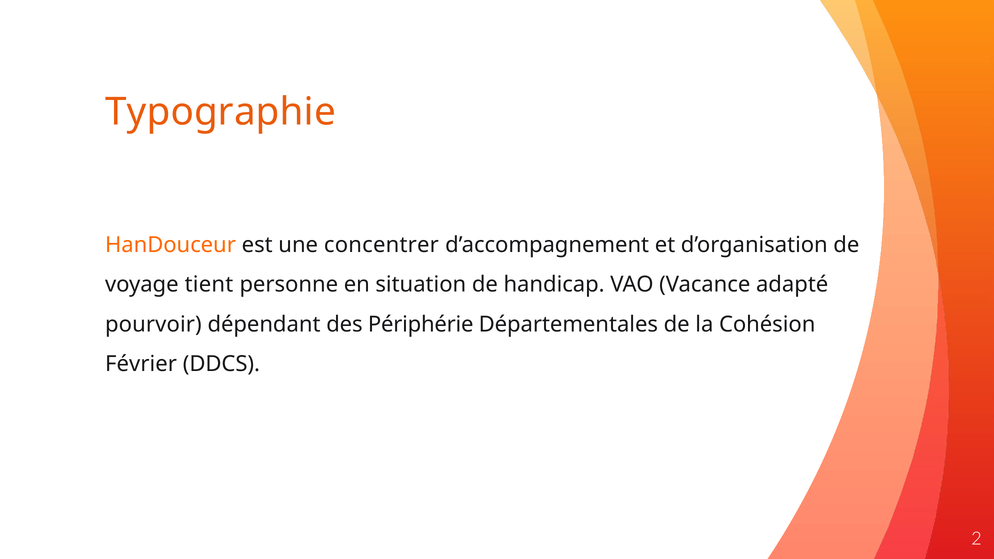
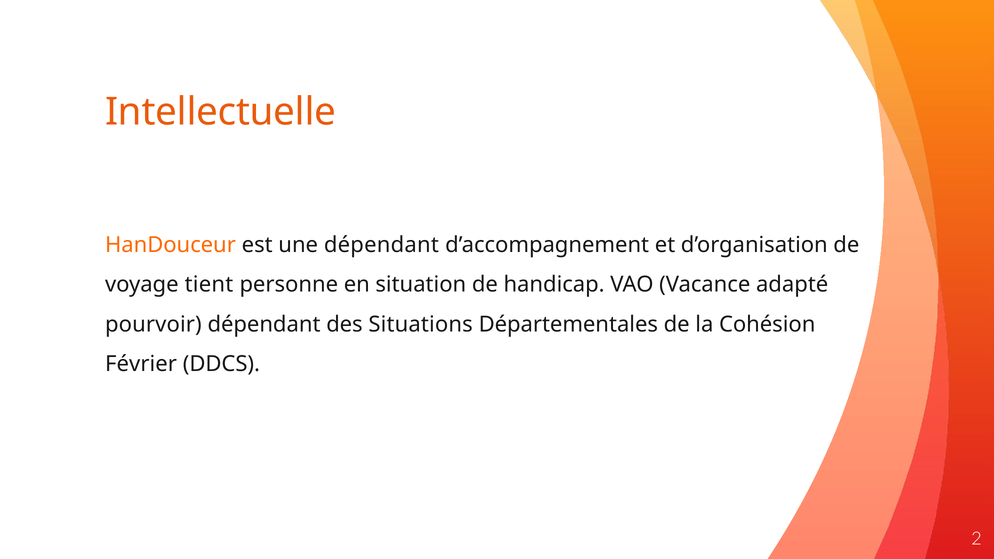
Typographie: Typographie -> Intellectuelle (221, 112)
une concentrer: concentrer -> dépendant (381, 245)
Périphérie: Périphérie -> Situations (421, 324)
